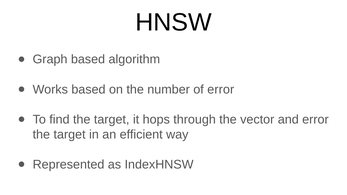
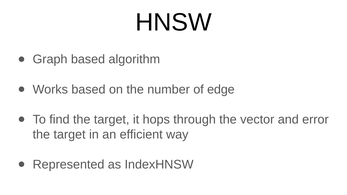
of error: error -> edge (221, 89)
